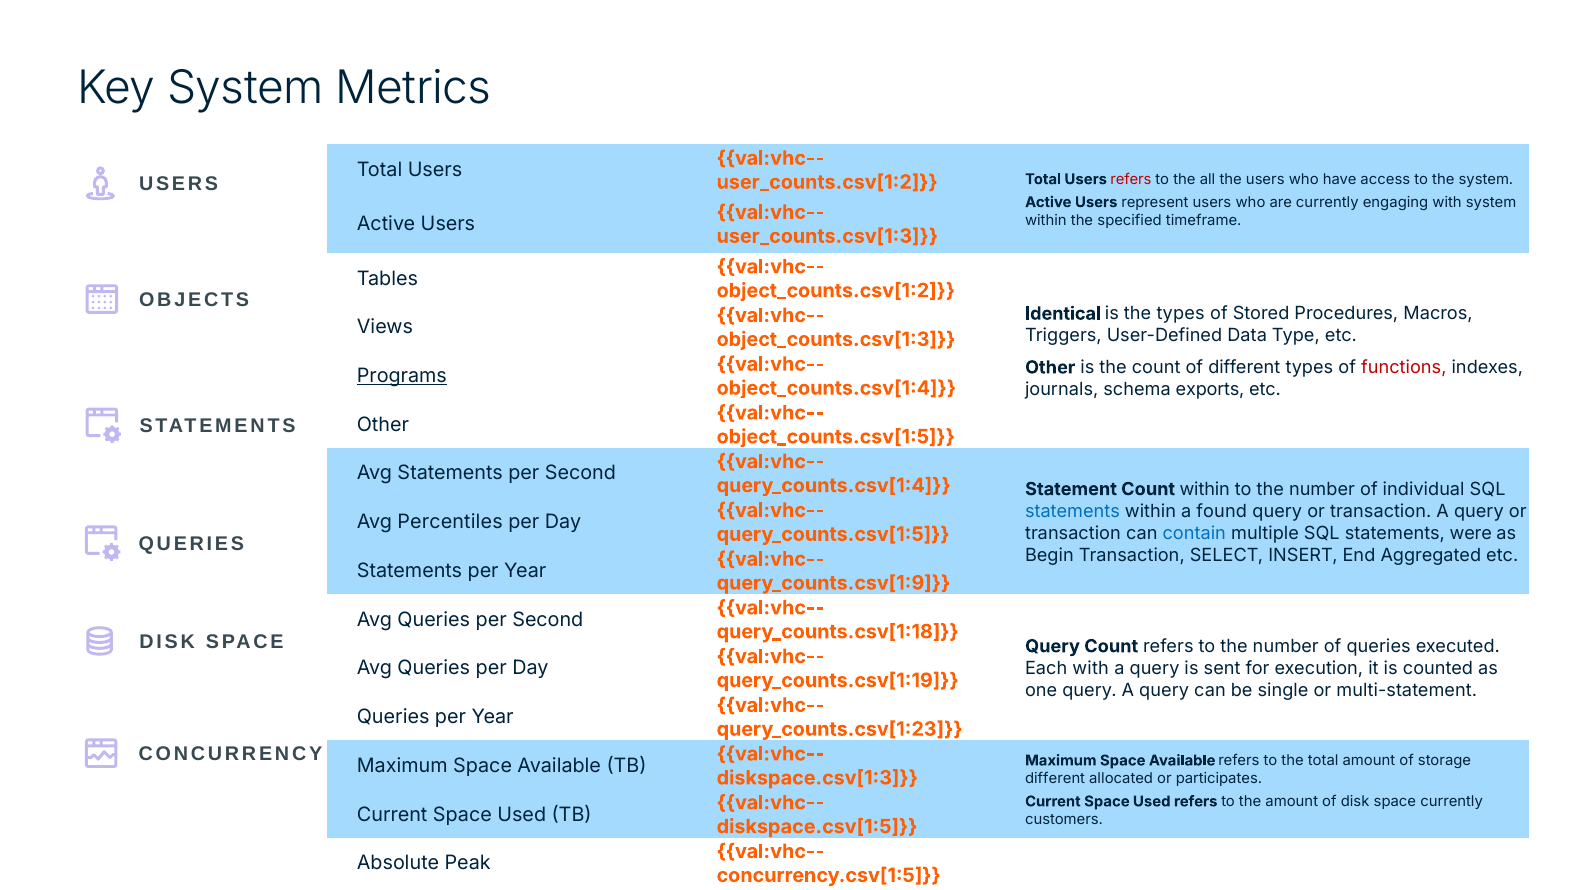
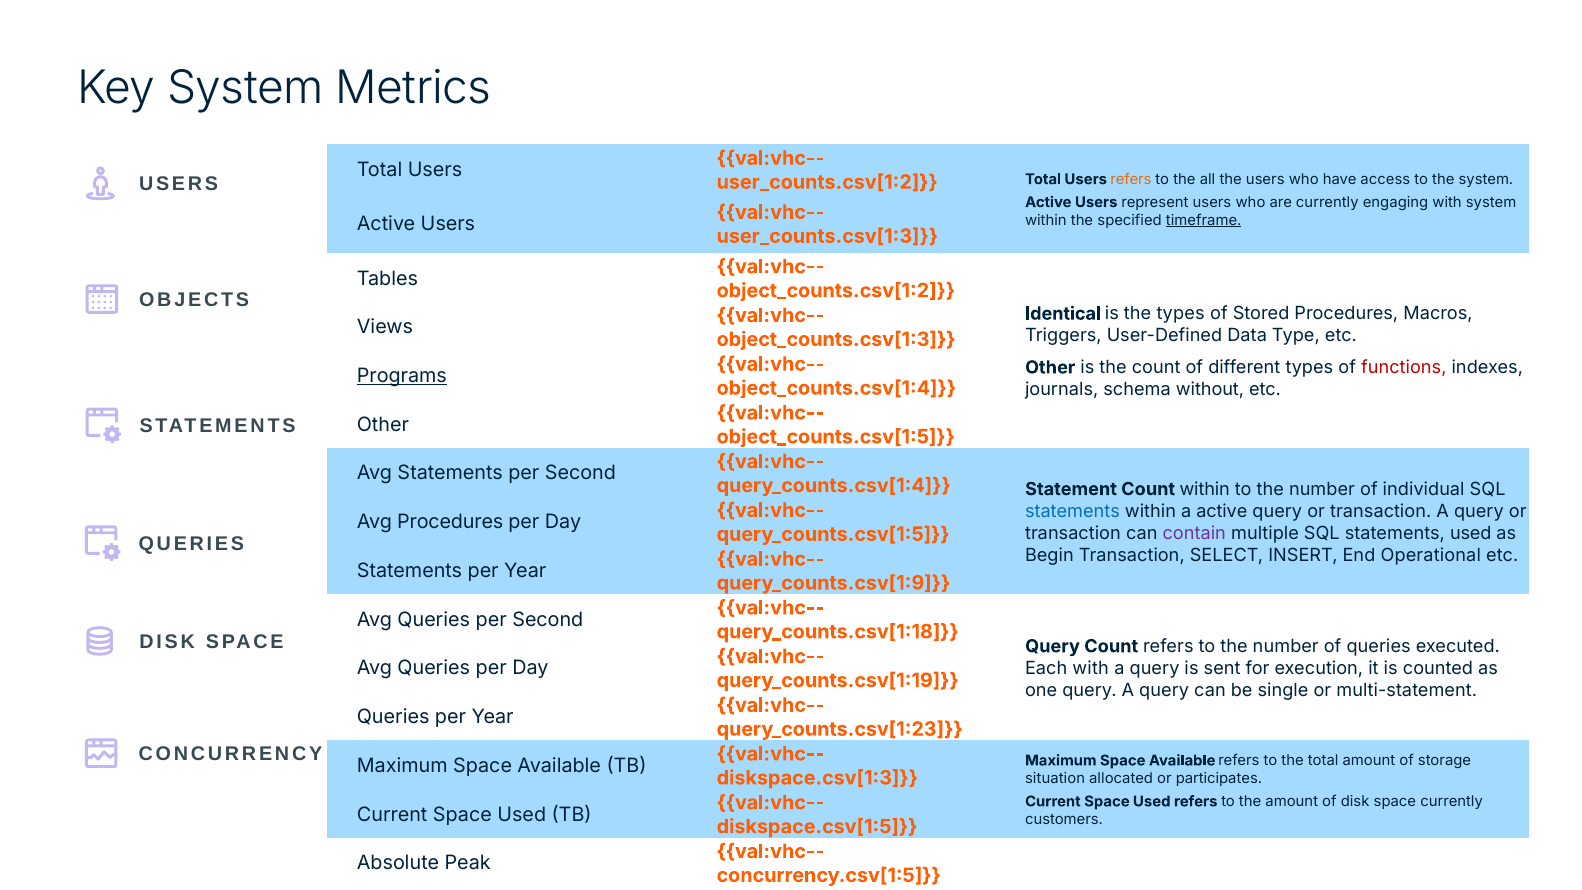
refers colour: red -> orange (1131, 179)
timeframe underline: none -> present (1204, 220)
exports: exports -> without (1210, 389)
a found: found -> active (1222, 511)
Avg Percentiles: Percentiles -> Procedures (450, 522)
contain colour: blue -> purple (1194, 533)
statements were: were -> used (1471, 533)
Aggregated: Aggregated -> Operational (1431, 555)
different: different -> situation (1055, 778)
